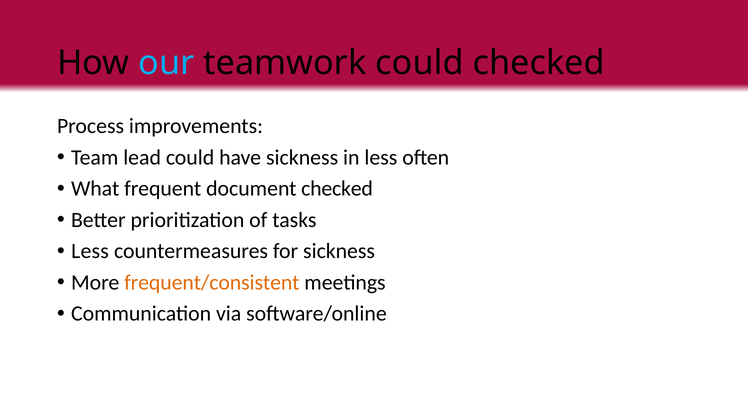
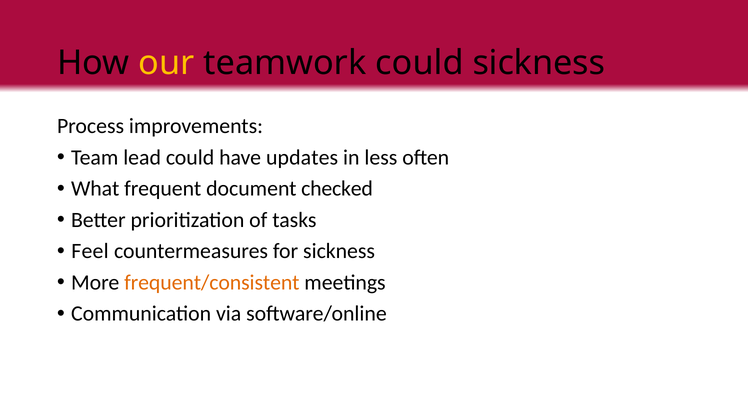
our colour: light blue -> yellow (166, 63)
could checked: checked -> sickness (539, 63)
have sickness: sickness -> updates (302, 158)
Less: Less -> Feel (90, 252)
